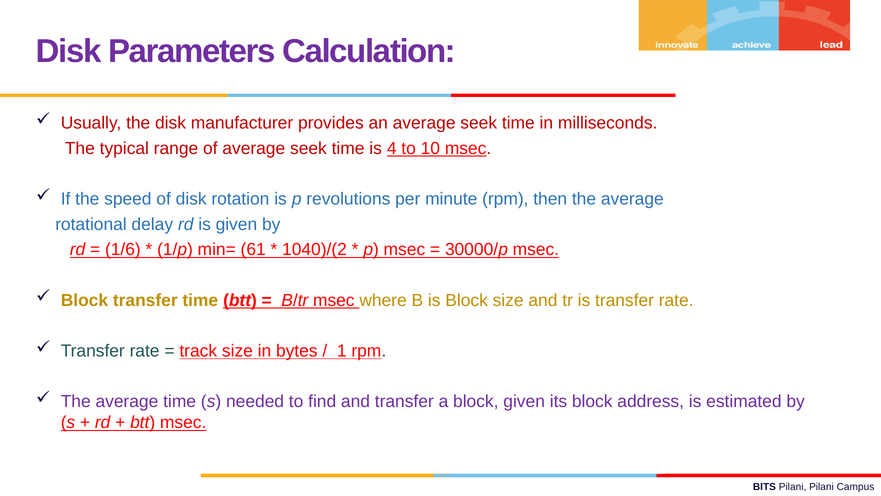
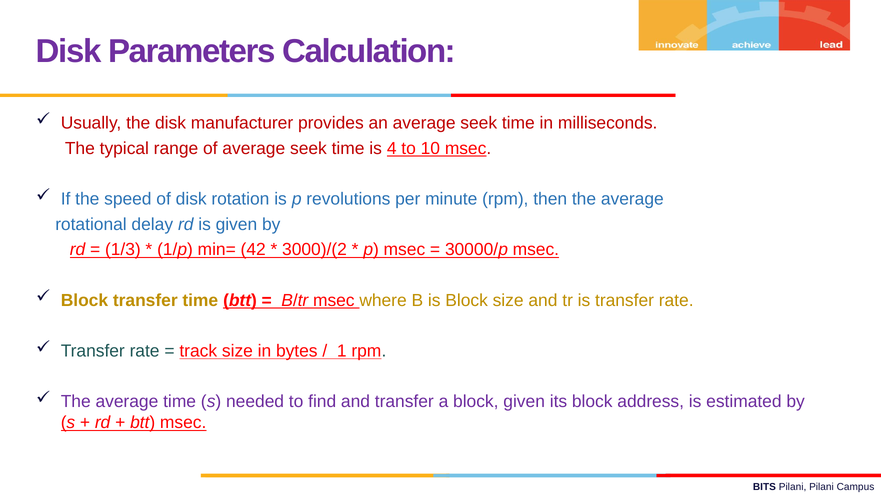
1/6: 1/6 -> 1/3 (123, 249)
61: 61 -> 42 (253, 249)
1040)/(2: 1040)/(2 -> 3000)/(2 (314, 249)
